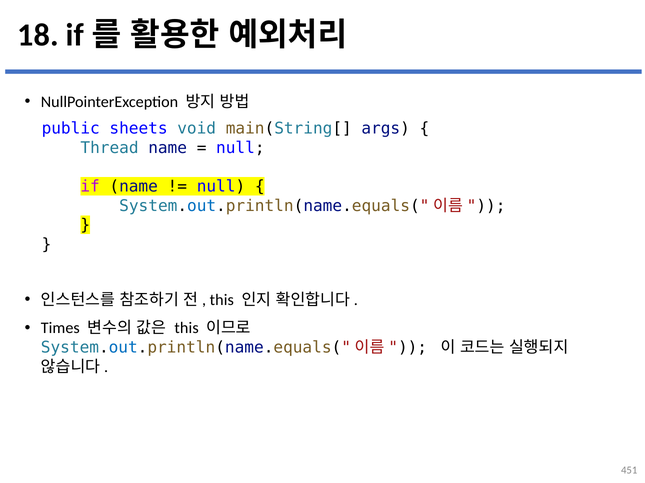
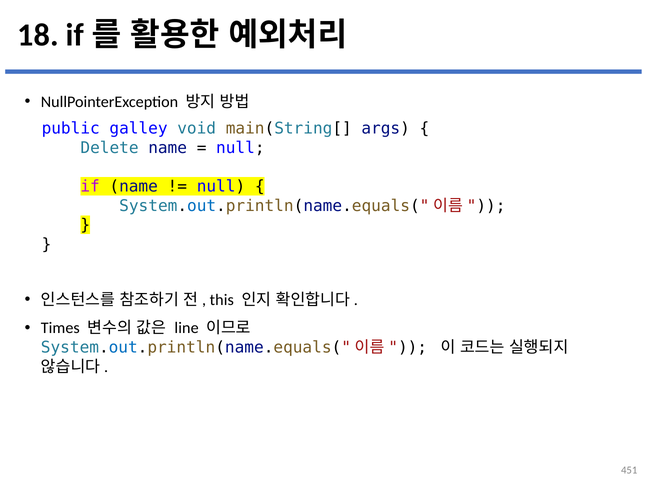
sheets: sheets -> galley (139, 129)
Thread: Thread -> Delete (110, 148)
this: this -> line (187, 329)
